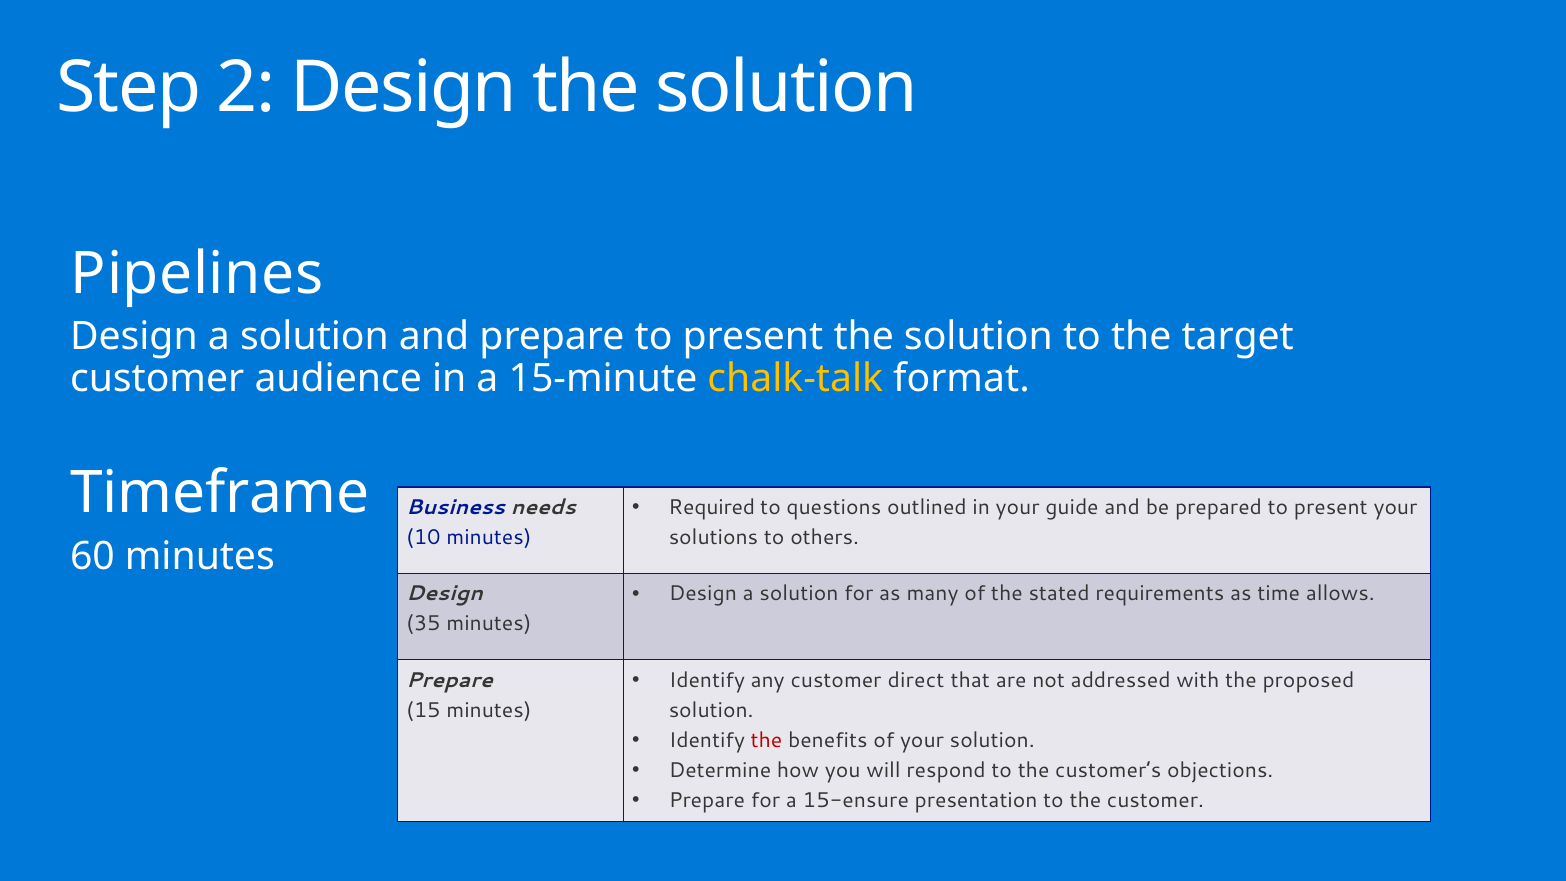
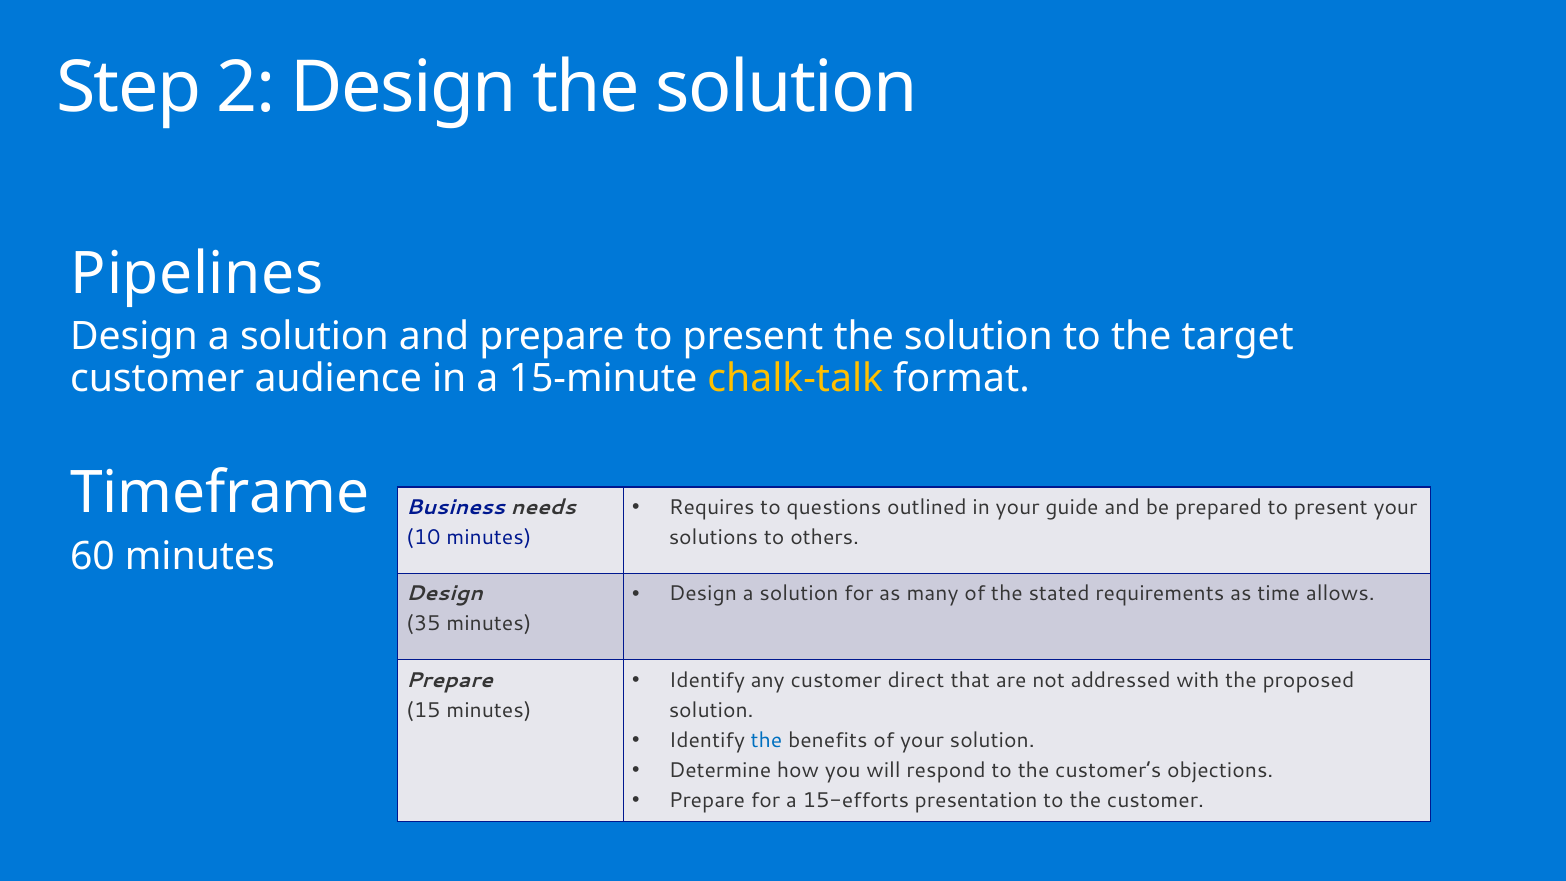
Required: Required -> Requires (712, 507)
the colour: red -> blue (767, 740)
15-ensure: 15-ensure -> 15-efforts (856, 800)
